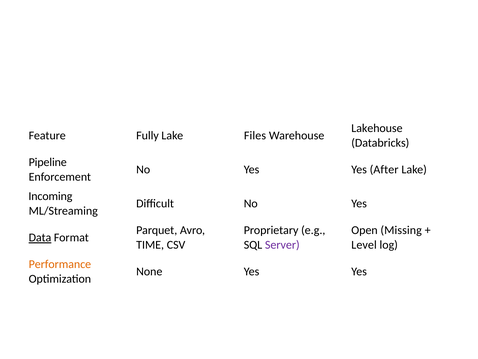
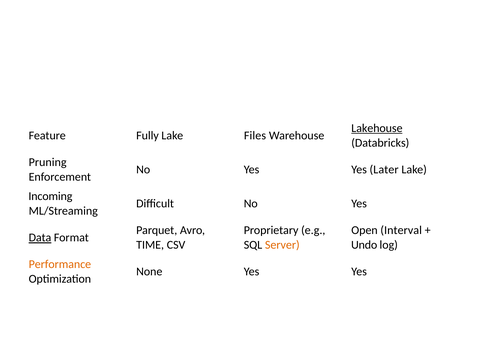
Lakehouse underline: none -> present (377, 128)
Pipeline: Pipeline -> Pruning (48, 162)
After: After -> Later (384, 169)
Missing: Missing -> Interval (401, 230)
Server colour: purple -> orange (282, 245)
Level: Level -> Undo (364, 245)
